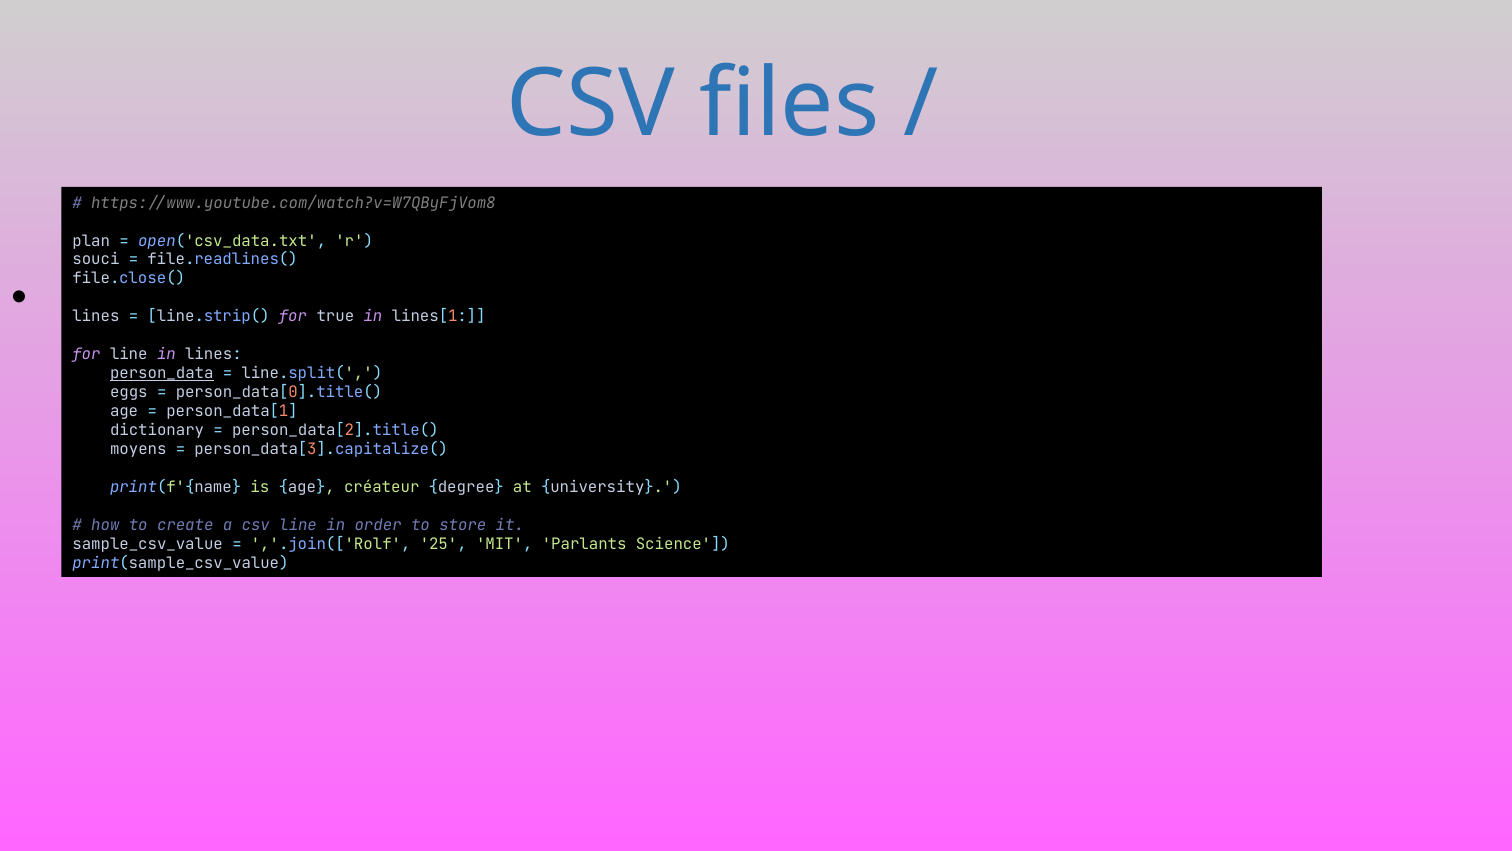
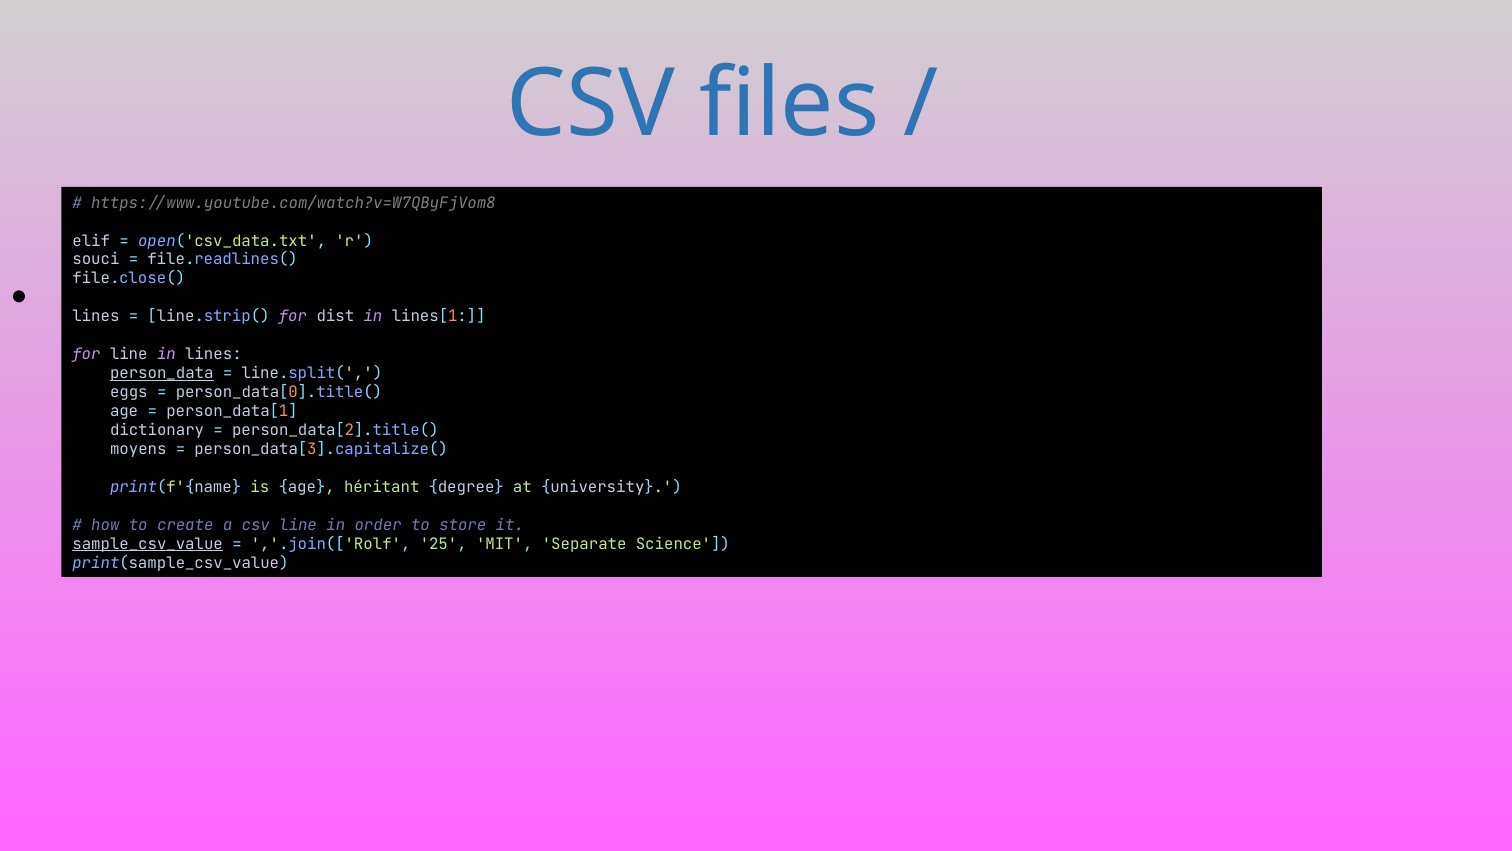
plan: plan -> elif (91, 241)
true: true -> dist (335, 316)
créateur: créateur -> héritant (382, 487)
sample_csv_value underline: none -> present (148, 544)
Parlants: Parlants -> Separate (584, 544)
